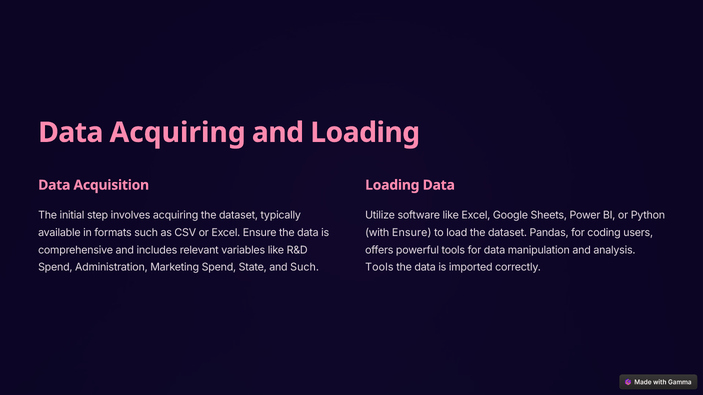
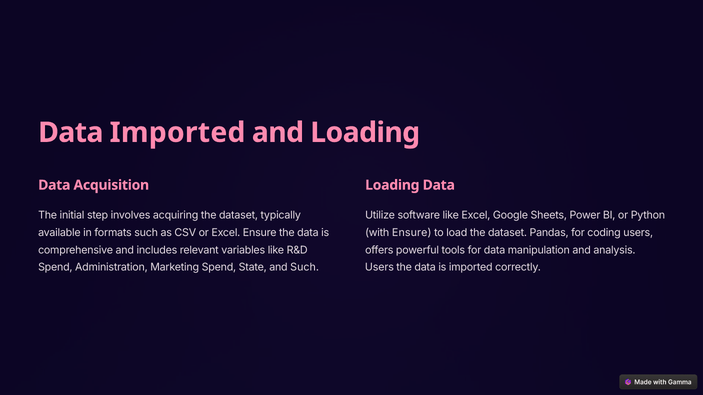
Data Acquiring: Acquiring -> Imported (178, 133)
Tools: Tools -> Users (379, 268)
